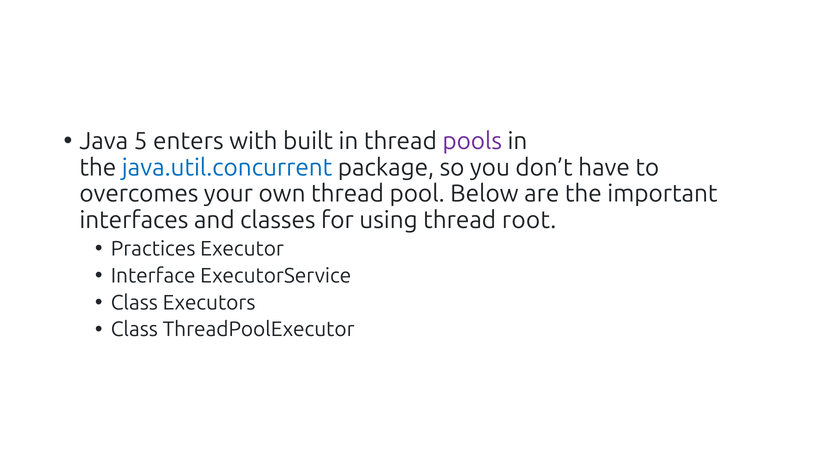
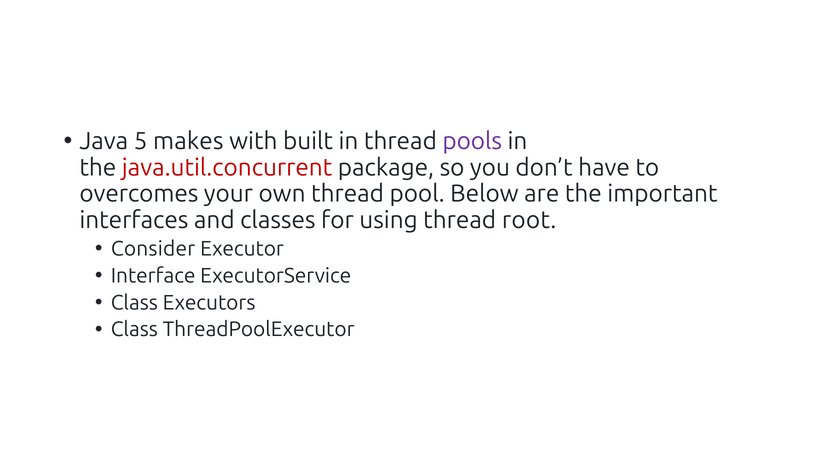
enters: enters -> makes (188, 141)
java.util.concurrent colour: blue -> red (227, 168)
Practices: Practices -> Consider (153, 249)
